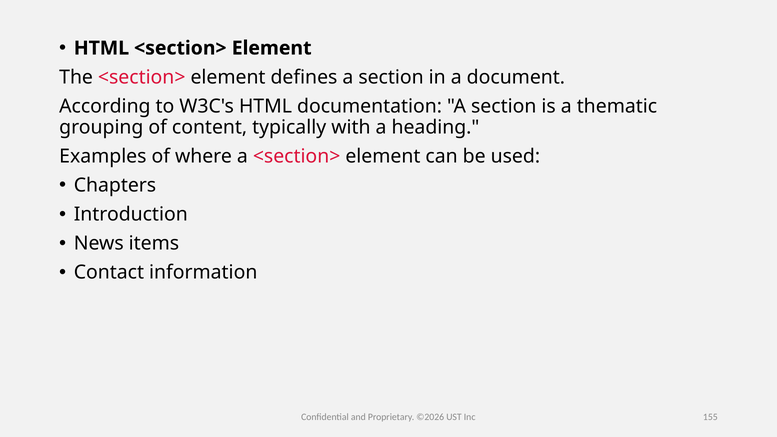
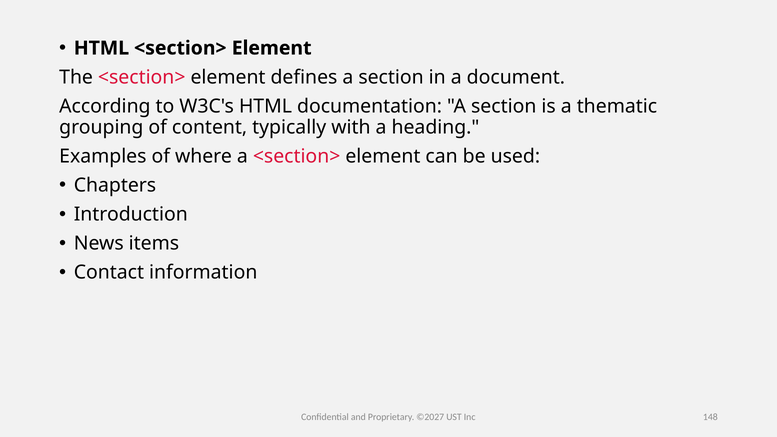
©2026: ©2026 -> ©2027 (430, 417)
155: 155 -> 148 (710, 417)
